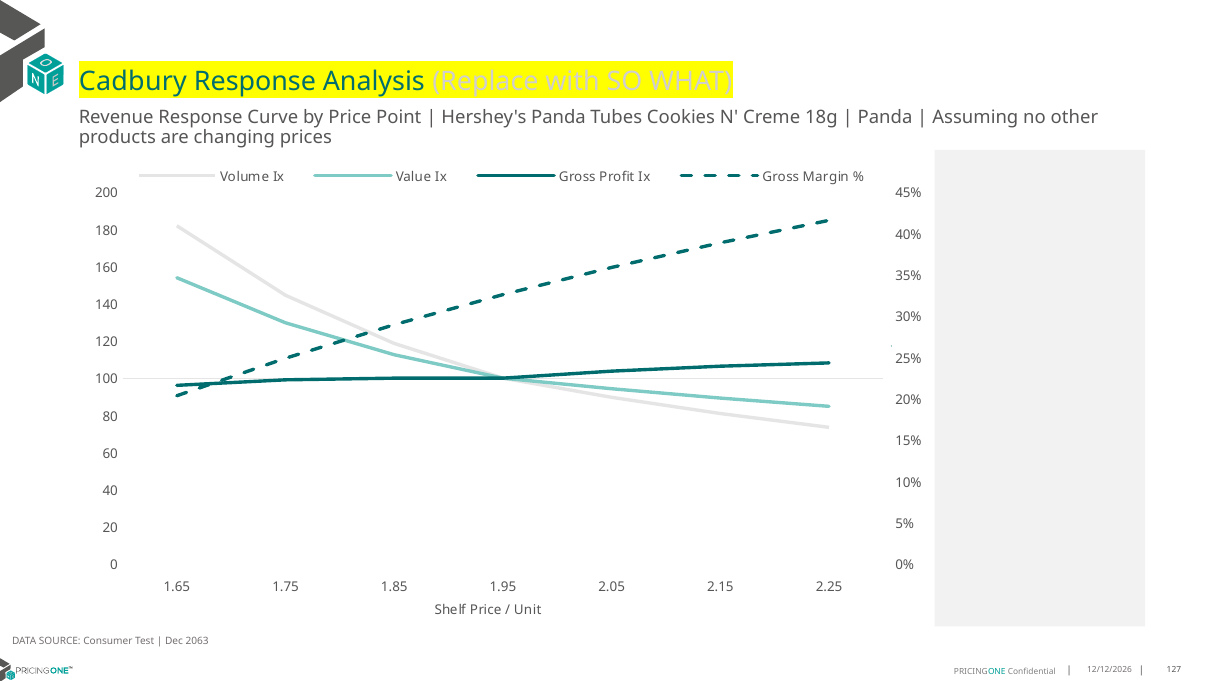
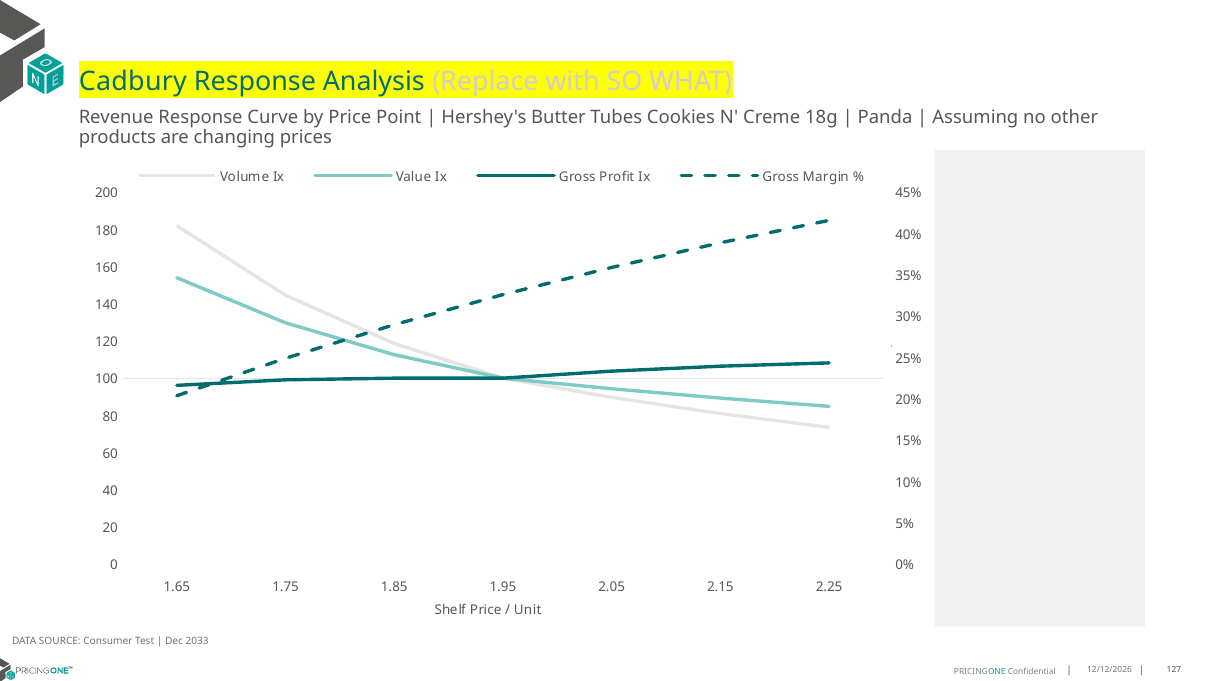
Hershey's Panda: Panda -> Butter (559, 117)
2063: 2063 -> 2033 (197, 642)
